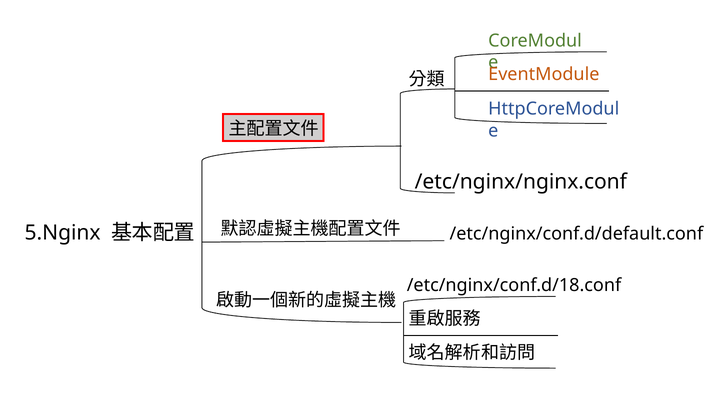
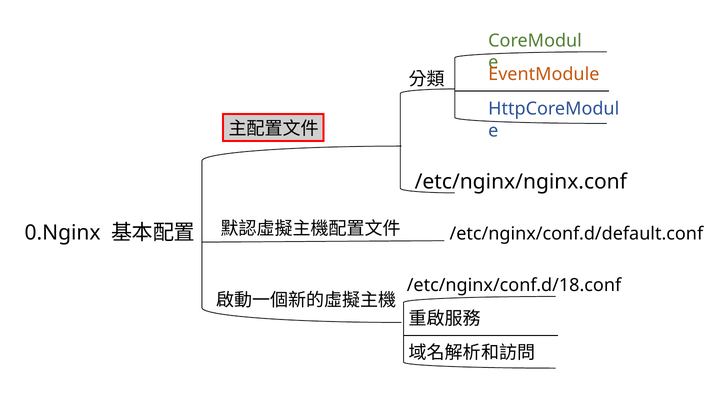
5.Nginx: 5.Nginx -> 0.Nginx (63, 232)
